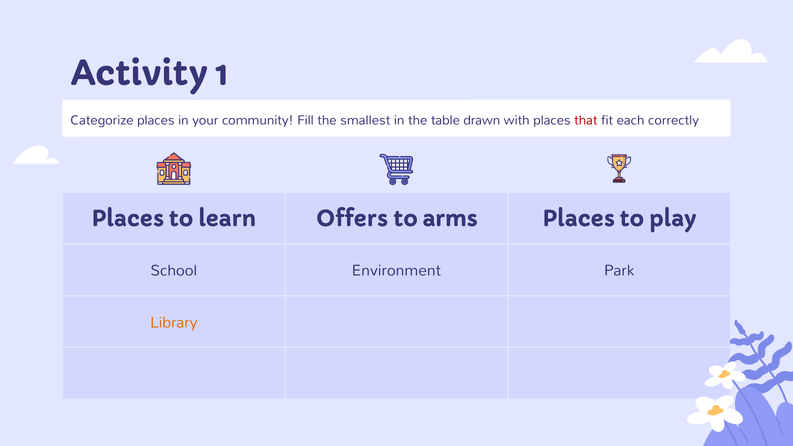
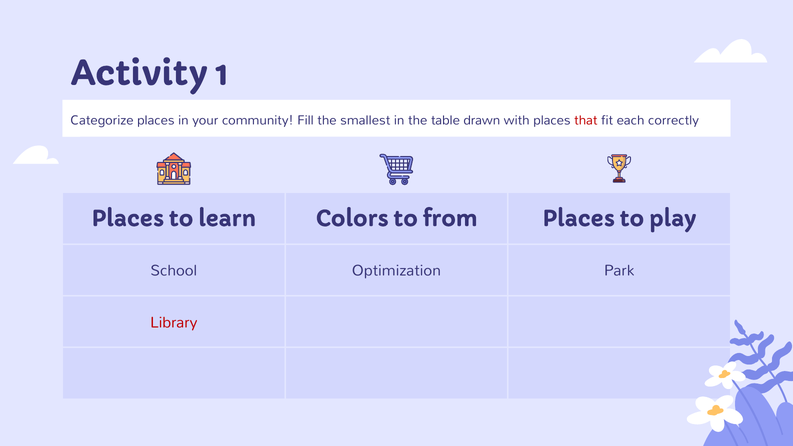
Offers: Offers -> Colors (352, 219)
arms: arms -> from (450, 219)
Environment: Environment -> Optimization (396, 271)
Library colour: orange -> red (174, 323)
